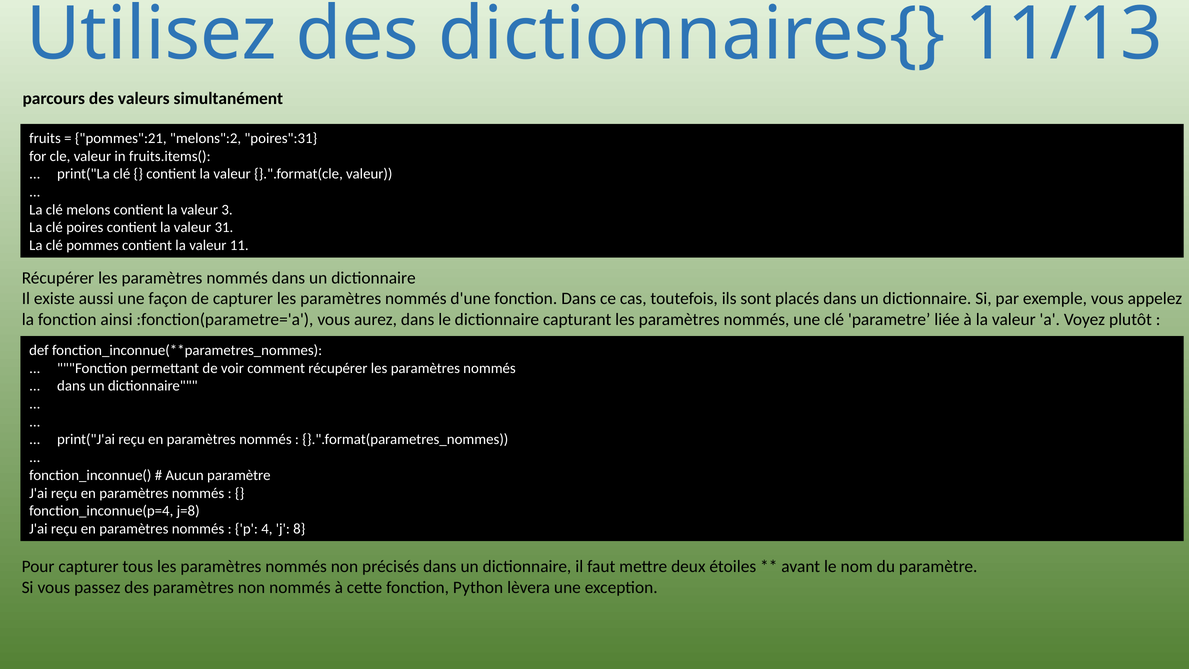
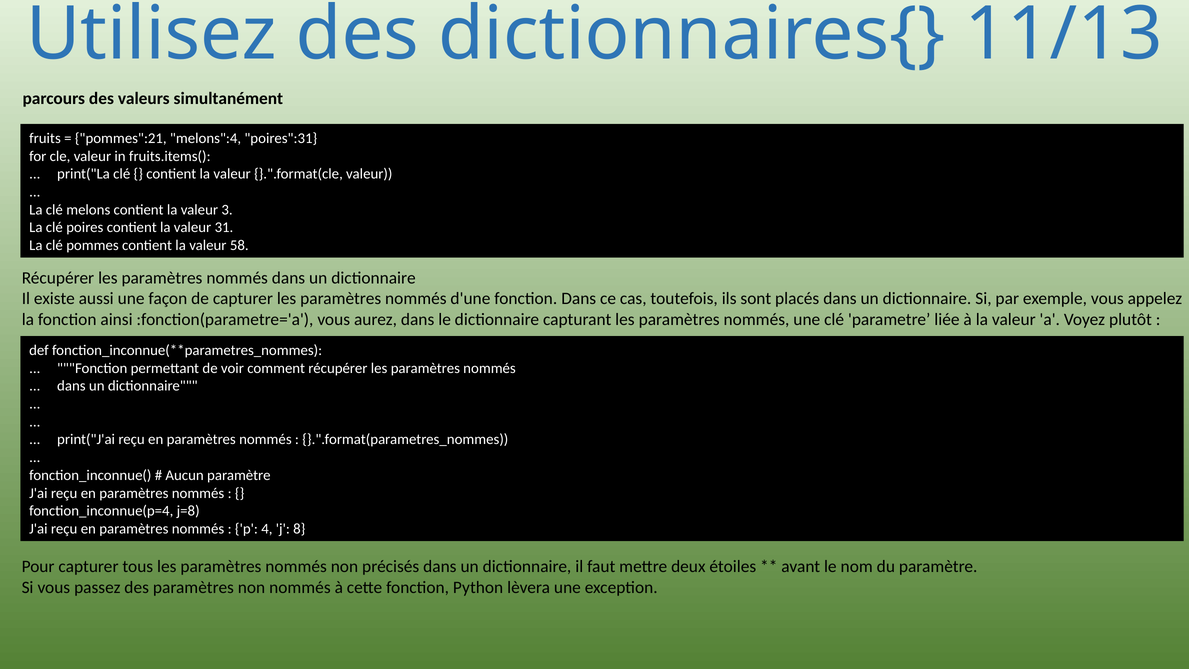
melons":2: melons":2 -> melons":4 (206, 138)
11: 11 -> 58 (239, 245)
